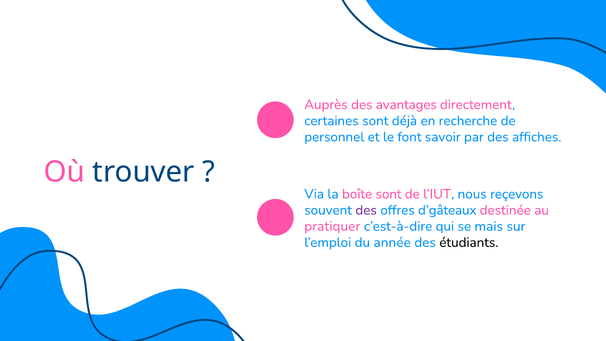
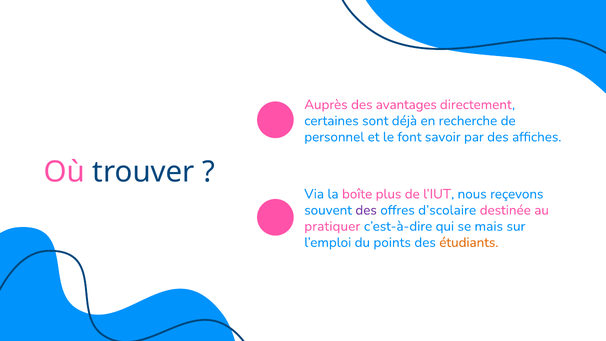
boîte sont: sont -> plus (389, 194)
d’gâteaux: d’gâteaux -> d’scolaire (447, 210)
année: année -> points (392, 242)
étudiants colour: black -> orange (469, 242)
